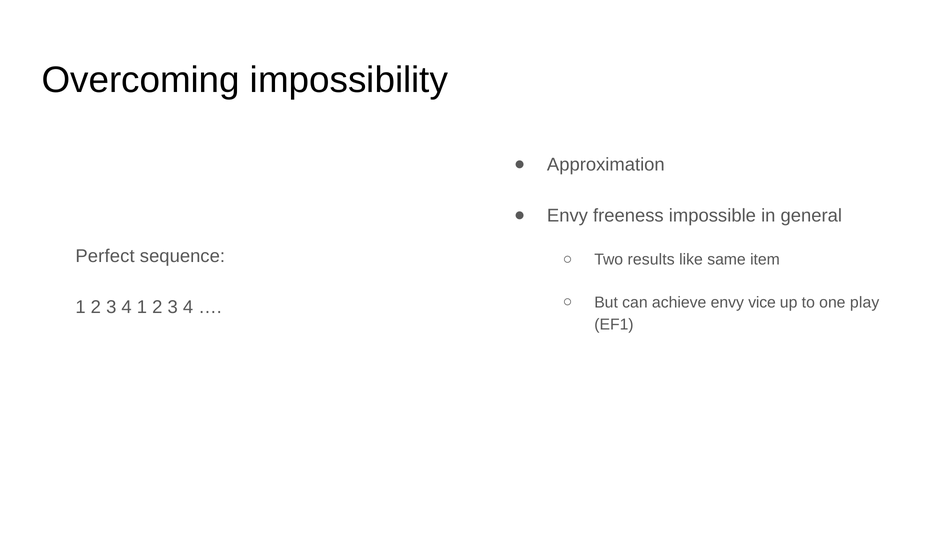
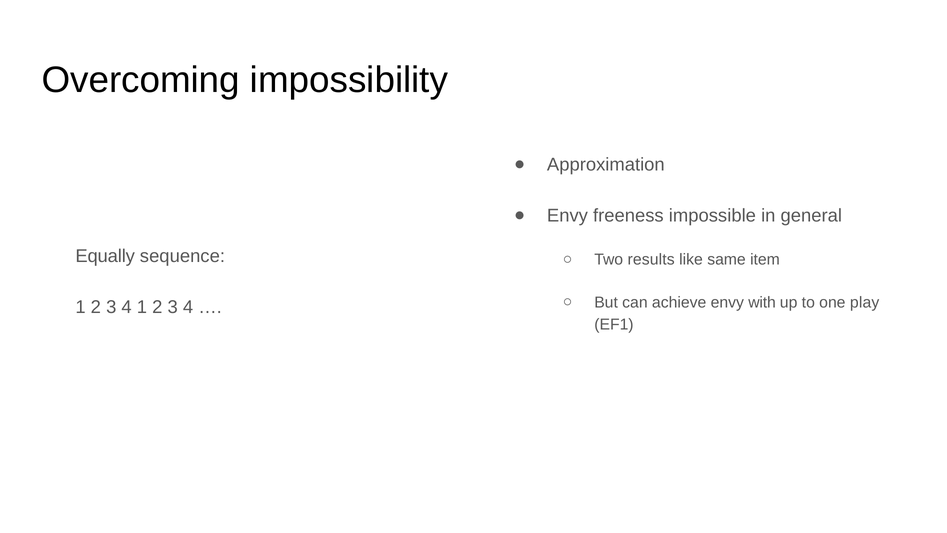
Perfect: Perfect -> Equally (105, 256)
vice: vice -> with (762, 302)
